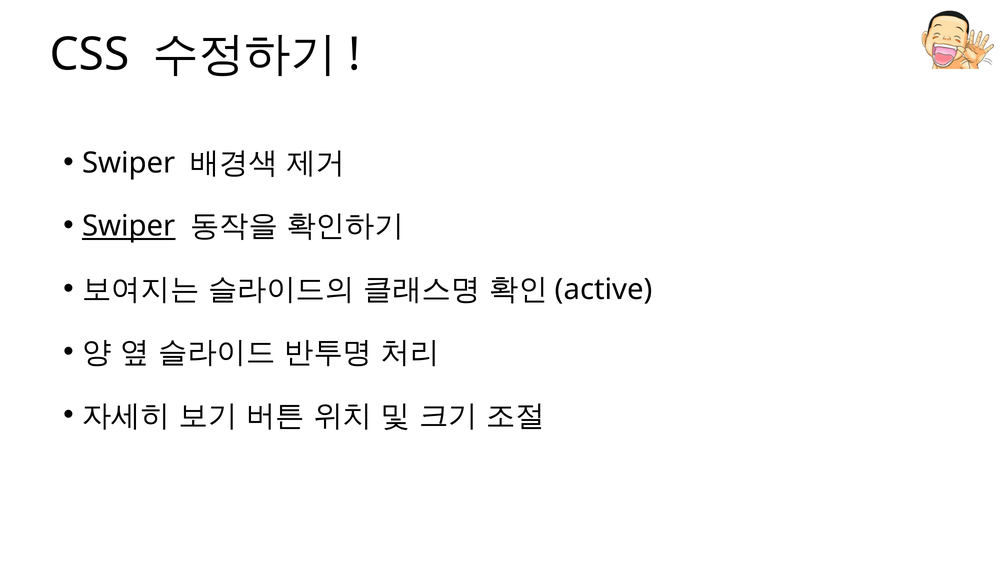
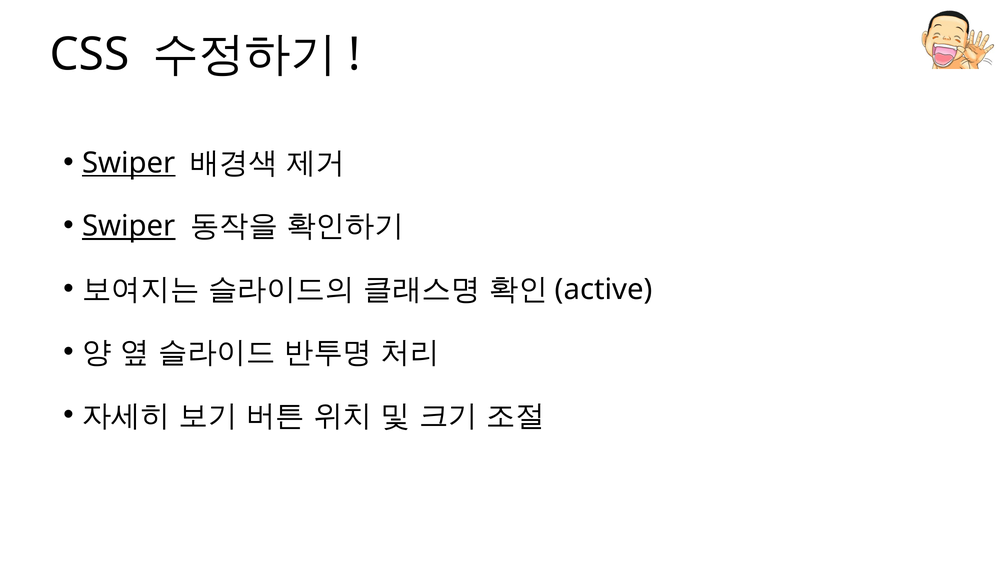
Swiper underline: none -> present (129, 163)
